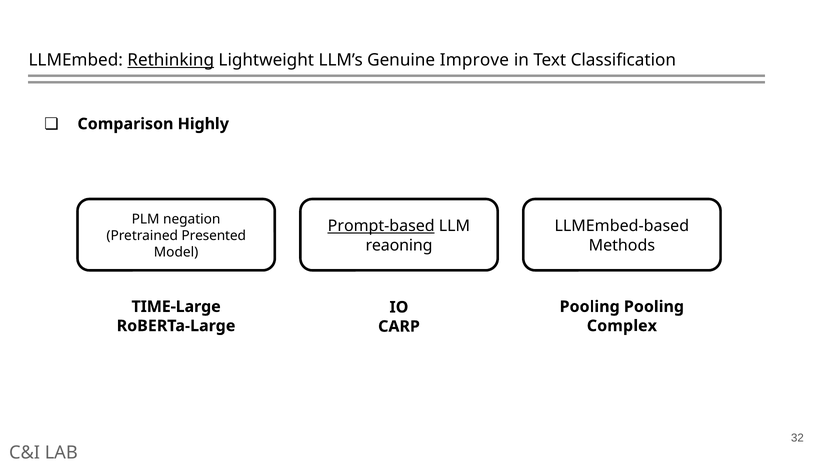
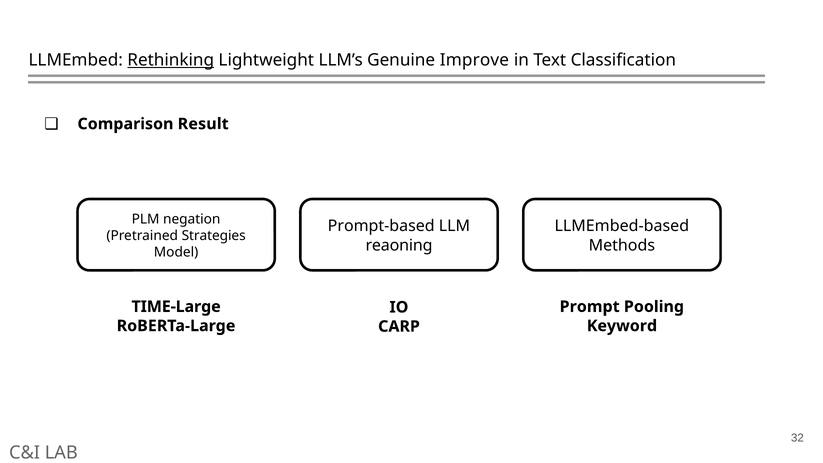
Highly: Highly -> Result (203, 124)
Prompt-based underline: present -> none (381, 226)
Presented: Presented -> Strategies (214, 236)
Pooling: Pooling -> Prompt (590, 307)
Complex: Complex -> Keyword (622, 326)
